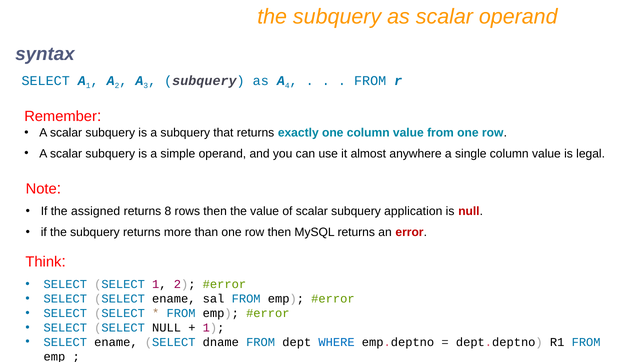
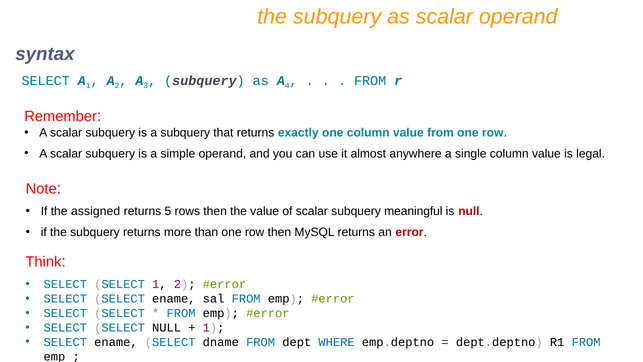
8: 8 -> 5 (168, 211)
application: application -> meaningful (413, 211)
